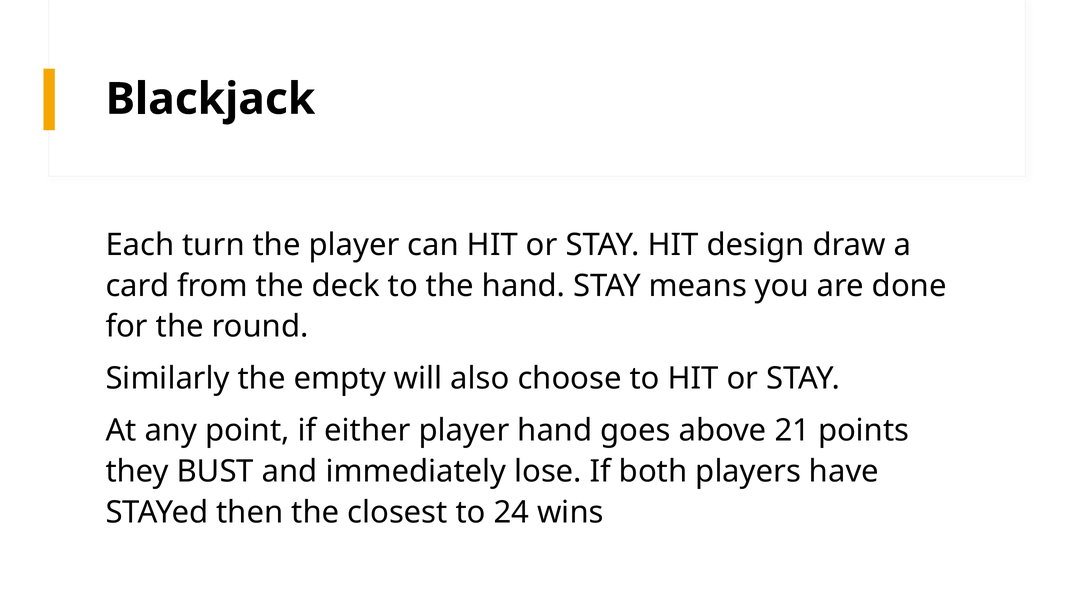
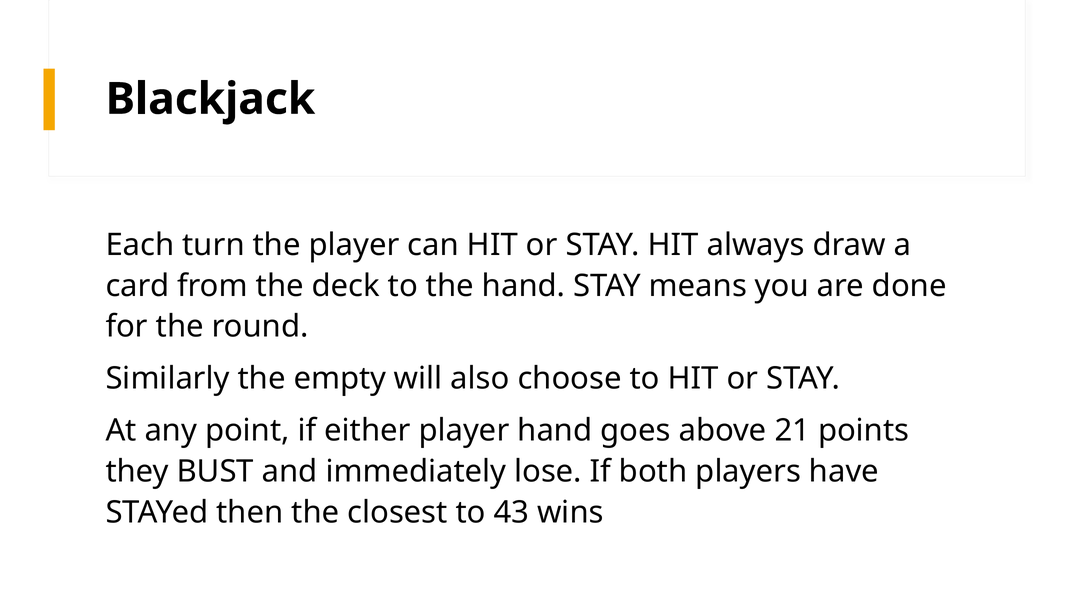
design: design -> always (756, 245)
24: 24 -> 43 (511, 513)
